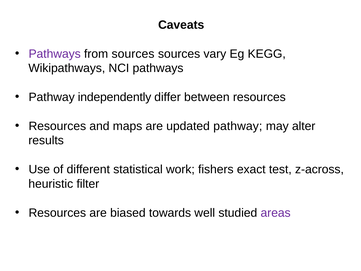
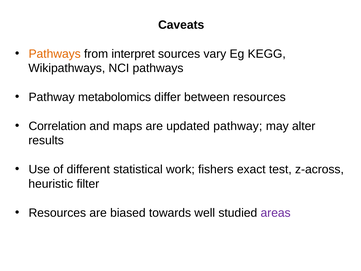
Pathways colour: purple -> orange (55, 54)
from sources: sources -> interpret (133, 54)
independently: independently -> metabolomics (115, 97)
Resources: Resources -> Correlation (57, 126)
